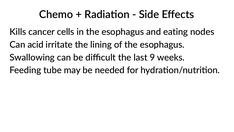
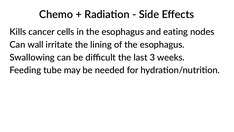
acid: acid -> wall (36, 45)
9: 9 -> 3 (152, 57)
